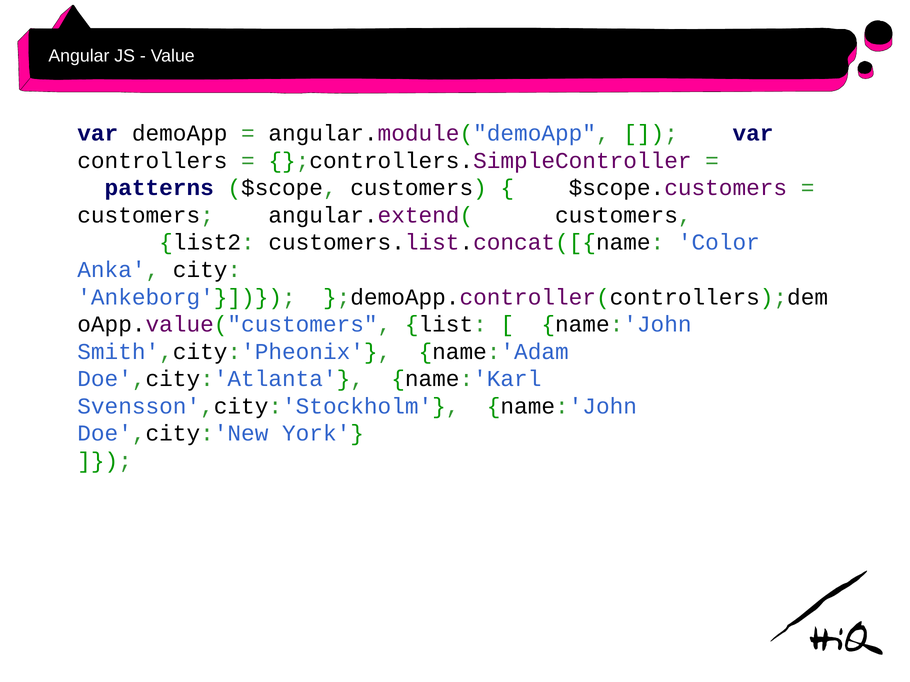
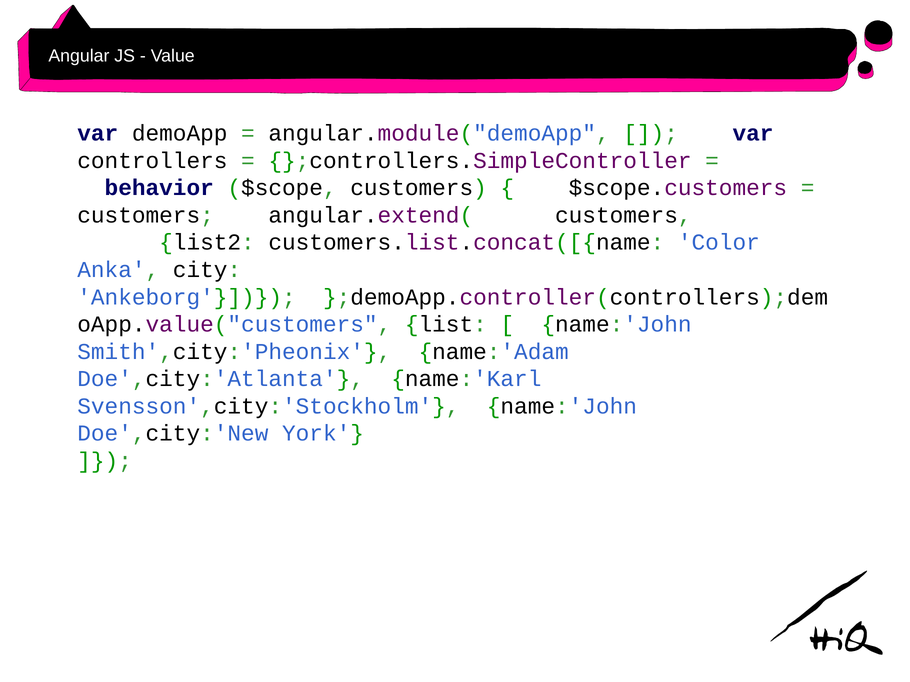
patterns: patterns -> behavior (159, 188)
